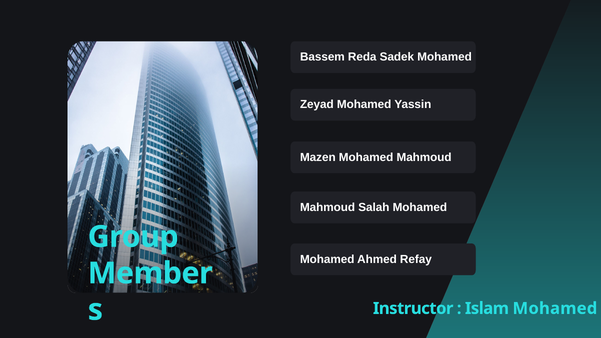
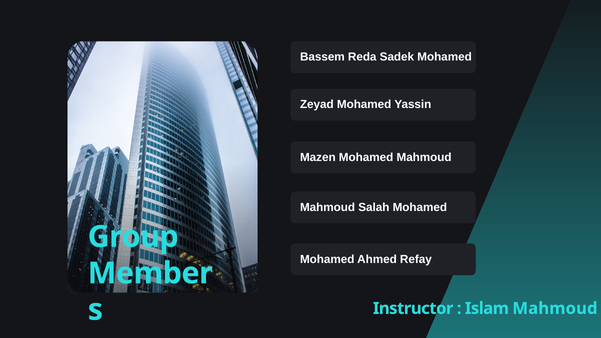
Islam Mohamed: Mohamed -> Mahmoud (555, 308)
